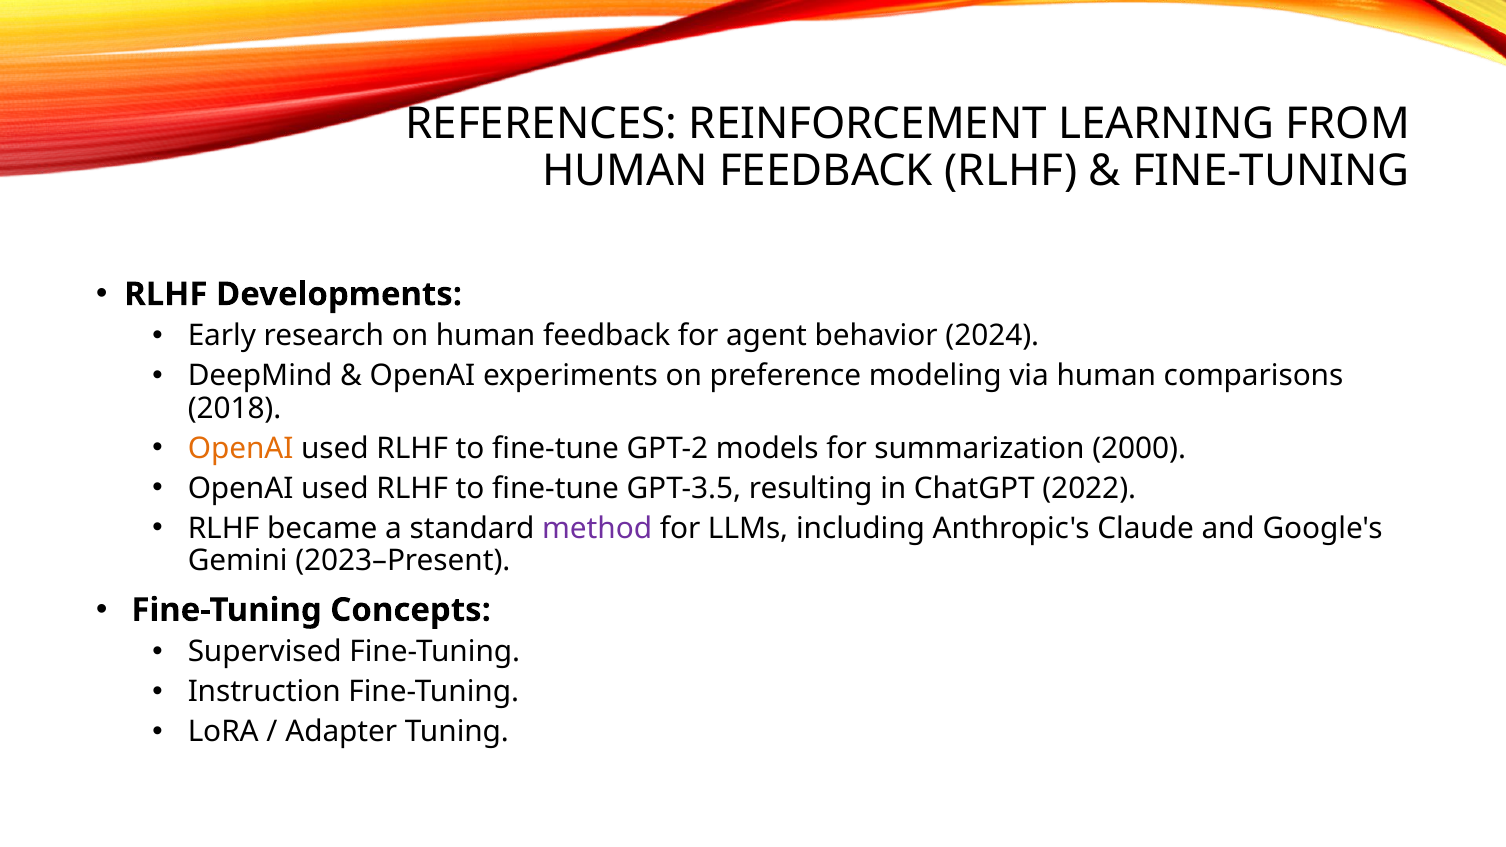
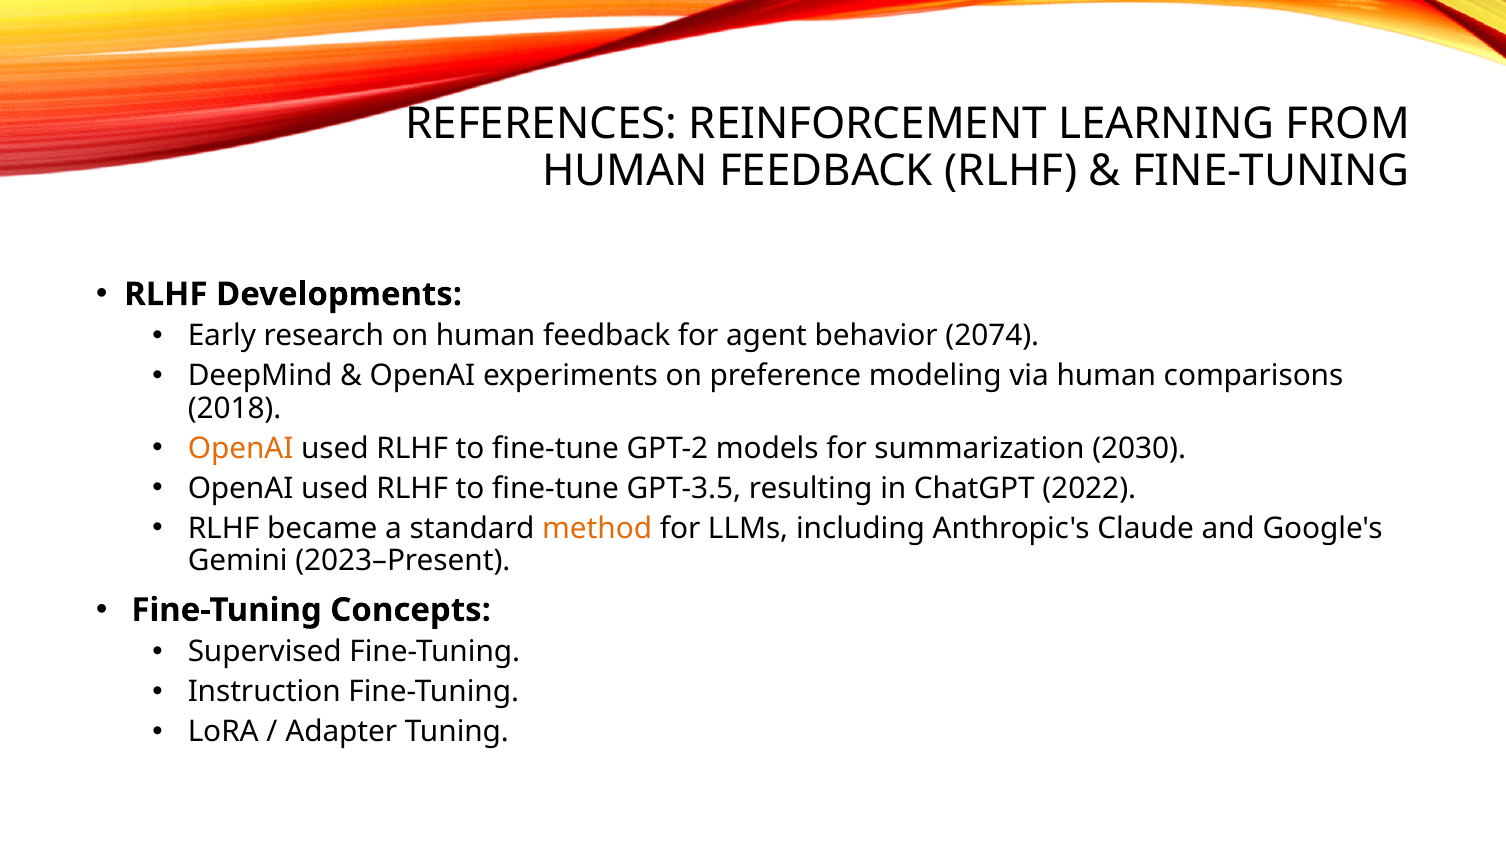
2024: 2024 -> 2074 (992, 336)
2000: 2000 -> 2030 (1139, 448)
method colour: purple -> orange (597, 528)
